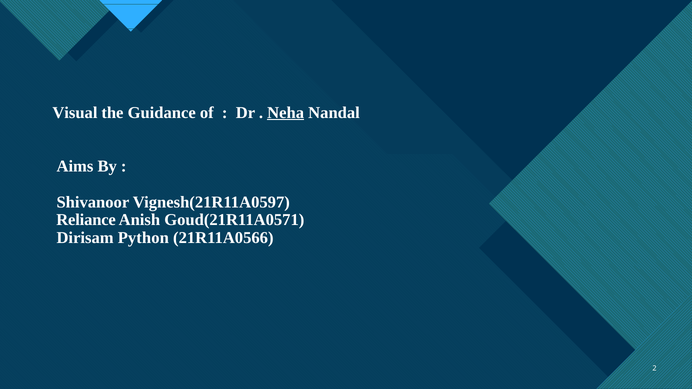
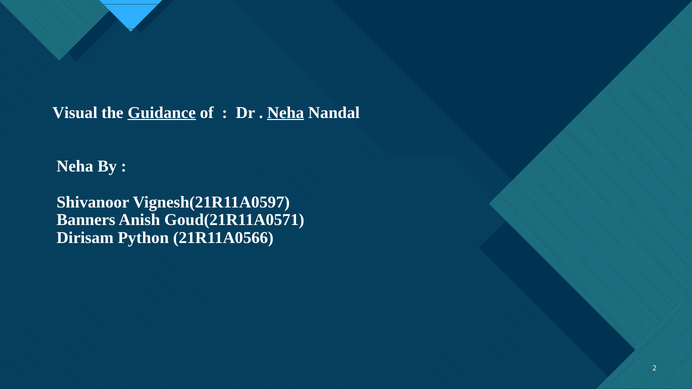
Guidance underline: none -> present (162, 113)
Aims: Aims -> Neha (75, 166)
Reliance: Reliance -> Banners (86, 220)
